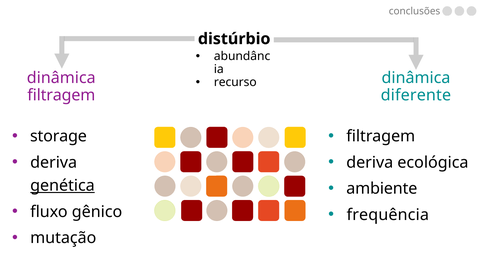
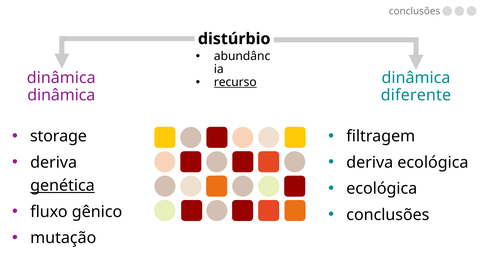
recurso underline: none -> present (235, 82)
filtragem: filtragem -> dinâmica (61, 95)
ambiente: ambiente -> ecológica (382, 189)
frequência: frequência -> conclusões (388, 215)
